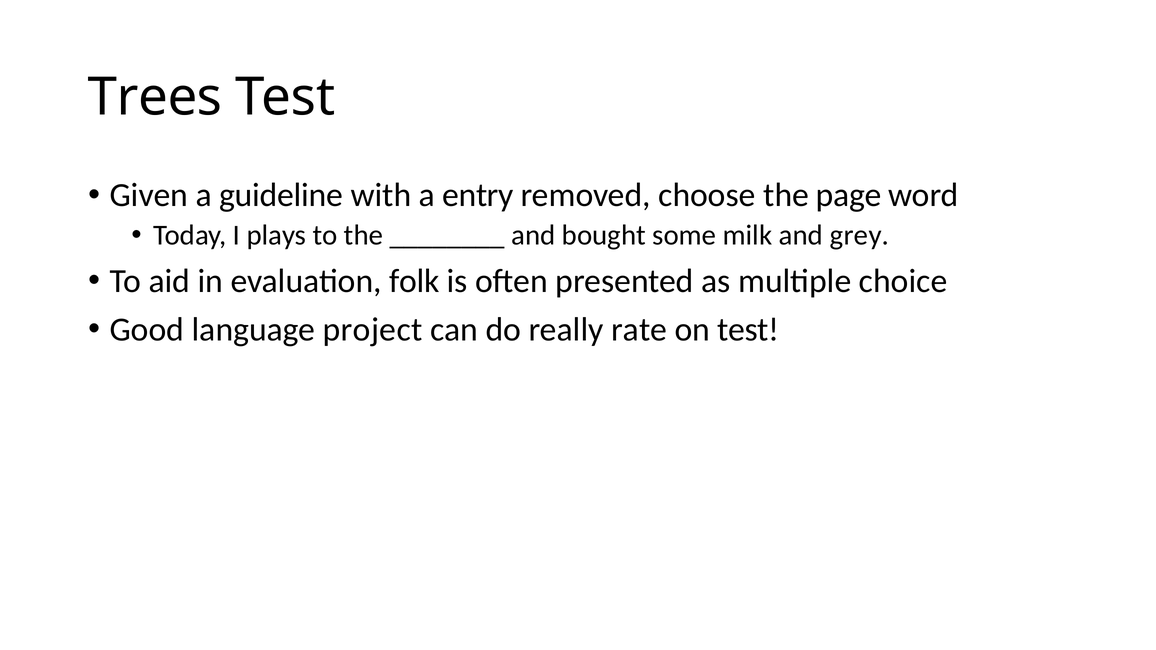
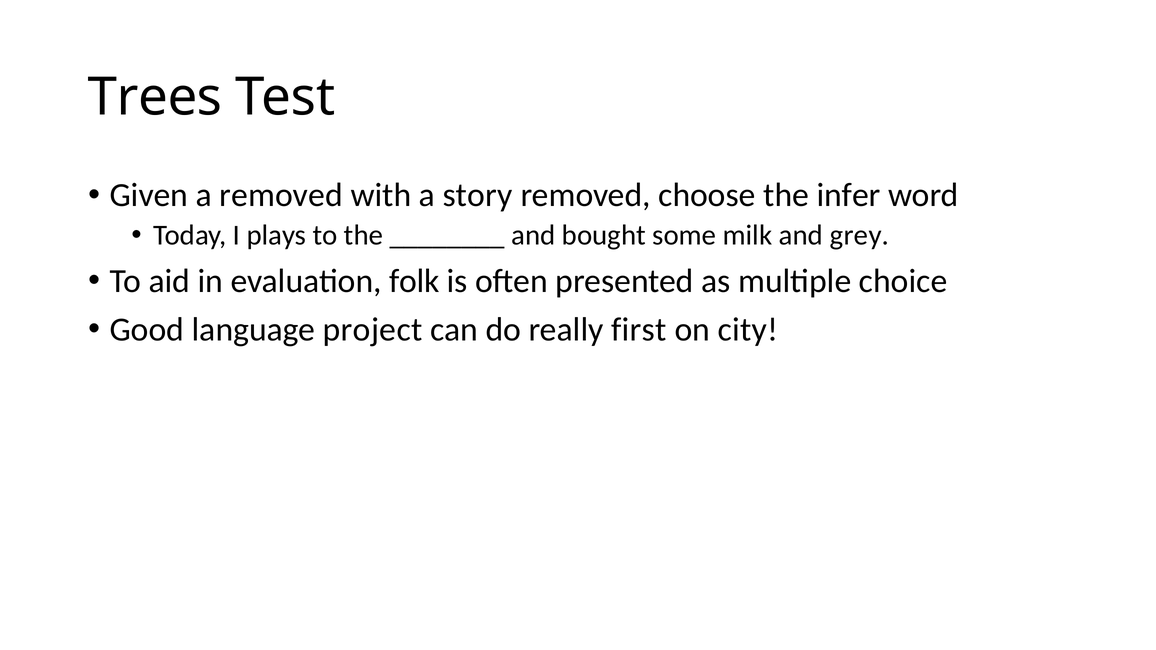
a guideline: guideline -> removed (281, 195)
entry: entry -> story (478, 195)
page: page -> infer (849, 195)
rate: rate -> first (639, 330)
on test: test -> city (748, 330)
